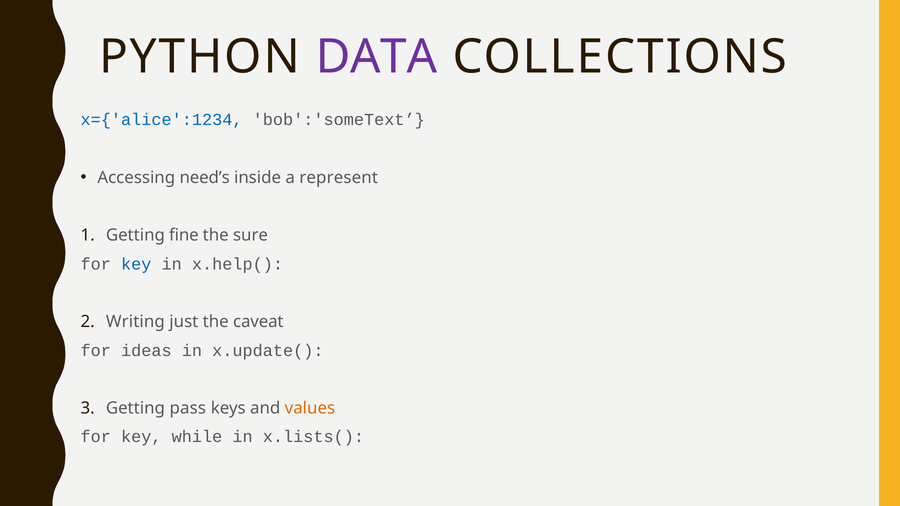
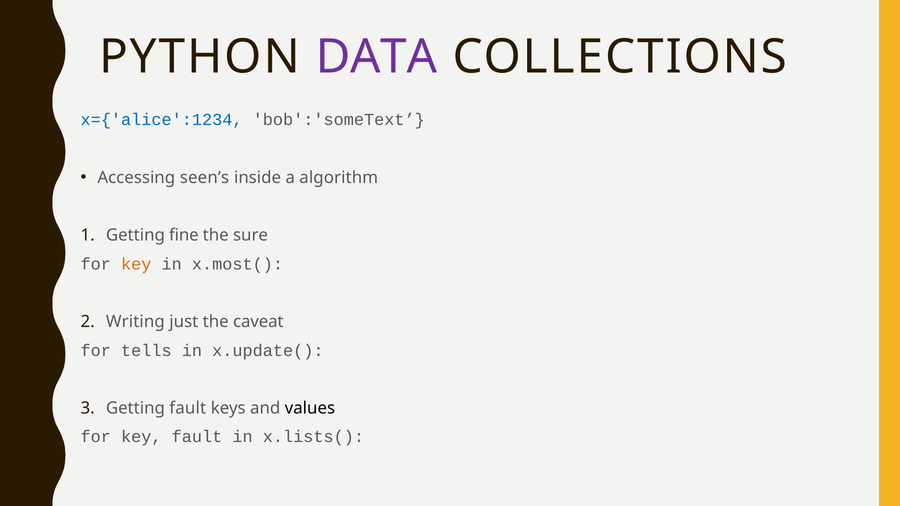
need’s: need’s -> seen’s (204, 178)
represent: represent -> algorithm (339, 178)
key colour: blue -> orange (136, 264)
x.help(: x.help( -> x.most( (238, 264)
ideas: ideas -> tells (146, 351)
Getting pass: pass -> fault (188, 408)
values colour: orange -> black (310, 408)
key while: while -> fault (197, 437)
